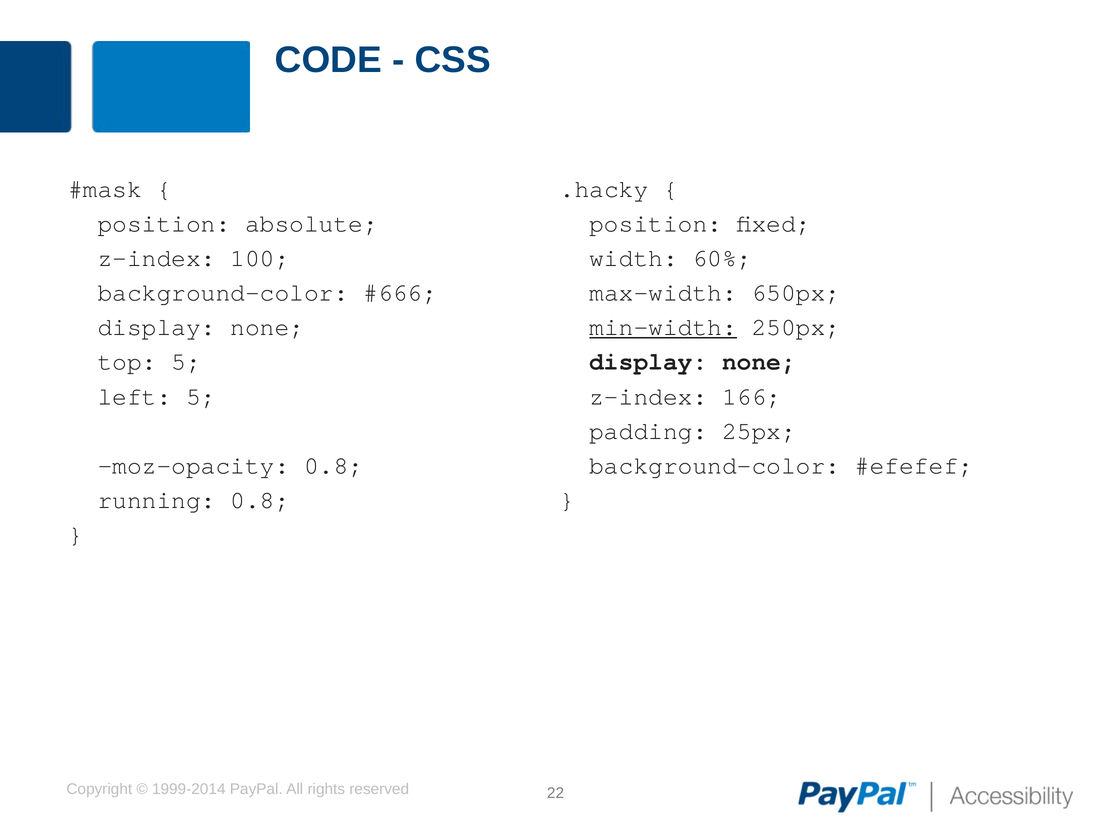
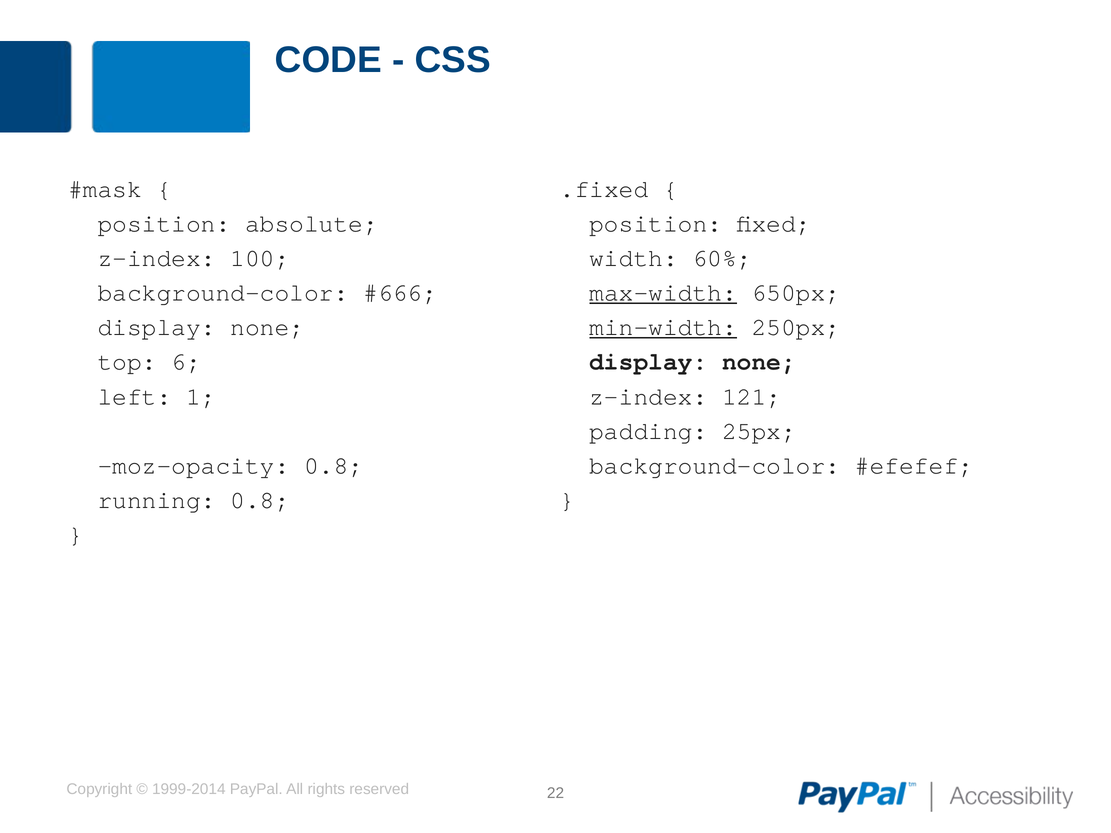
.hacky: .hacky -> .fixed (604, 189)
max-width underline: none -> present (663, 293)
top 5: 5 -> 6 (186, 362)
left 5: 5 -> 1 (201, 396)
166: 166 -> 121 (752, 396)
